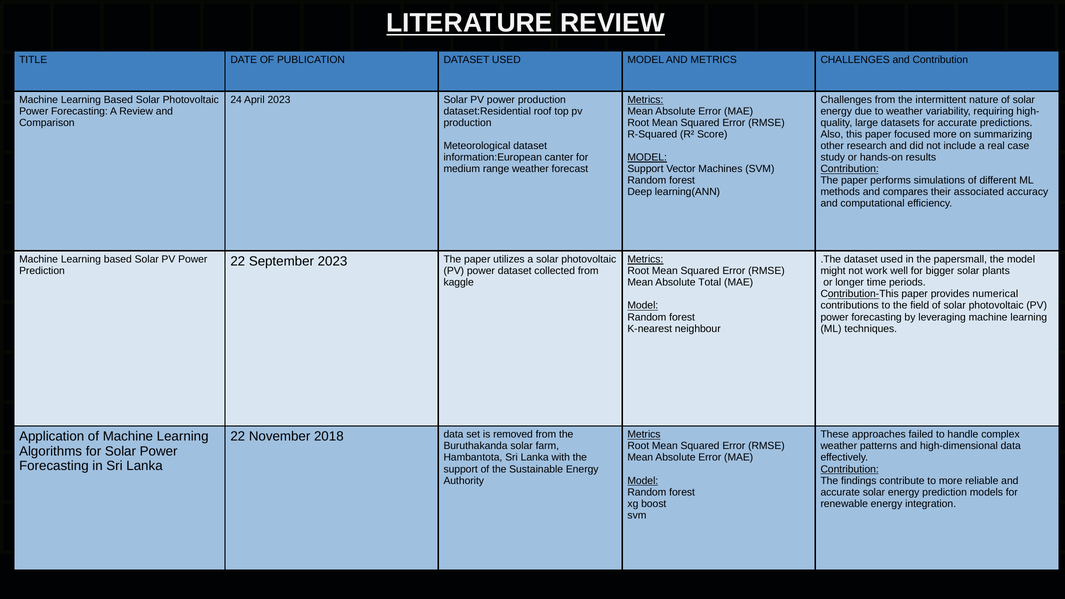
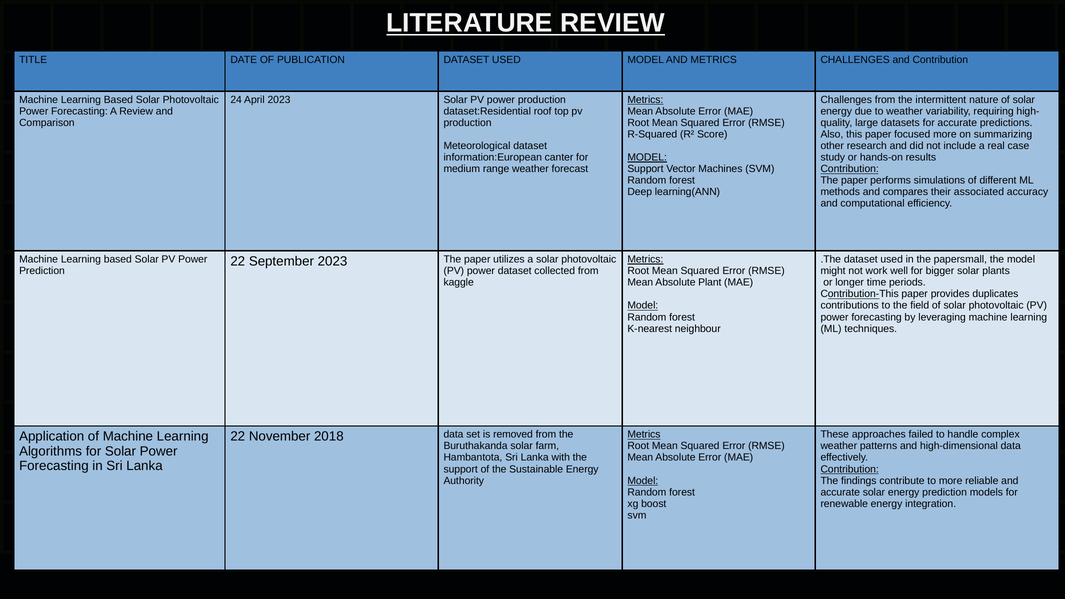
Total: Total -> Plant (710, 283)
numerical: numerical -> duplicates (995, 294)
